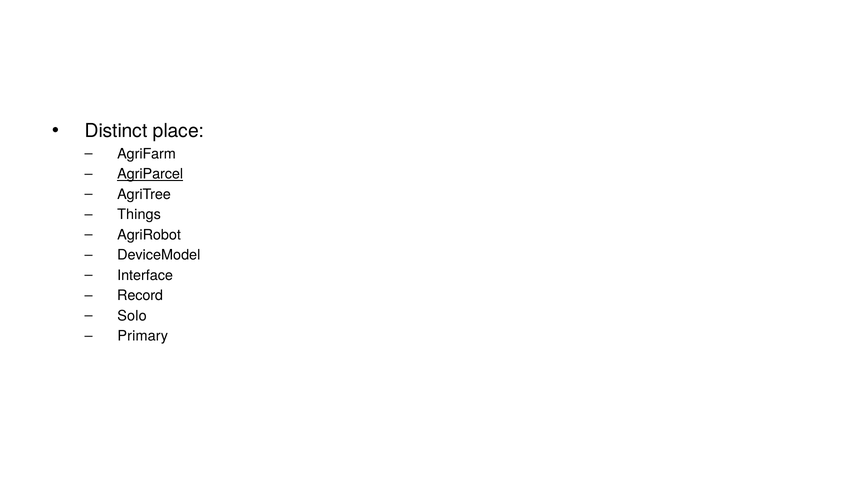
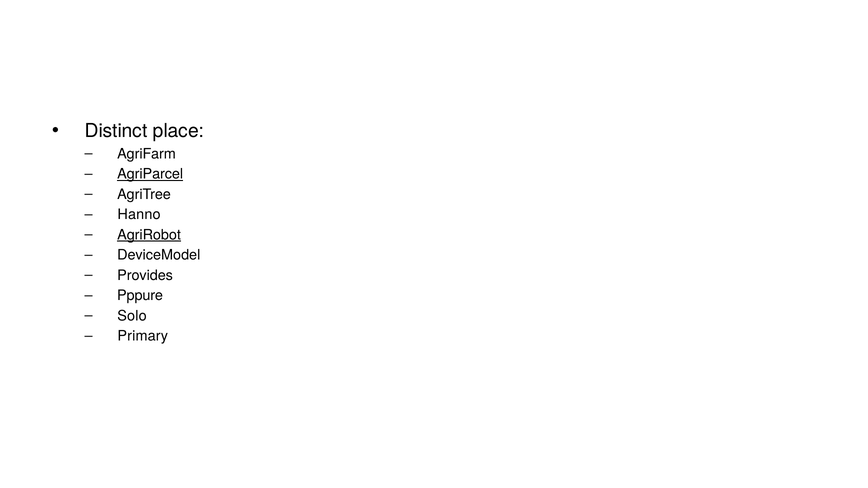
Things: Things -> Hanno (139, 215)
AgriRobot underline: none -> present (149, 235)
Interface: Interface -> Provides (145, 276)
Record: Record -> Pppure (140, 296)
